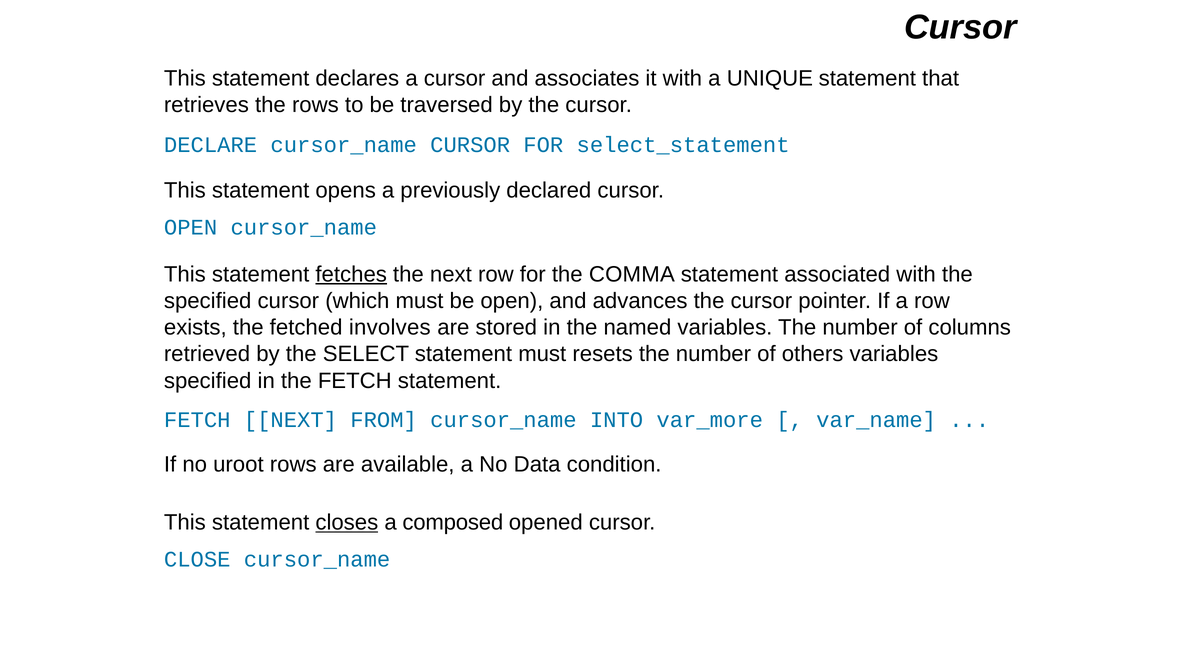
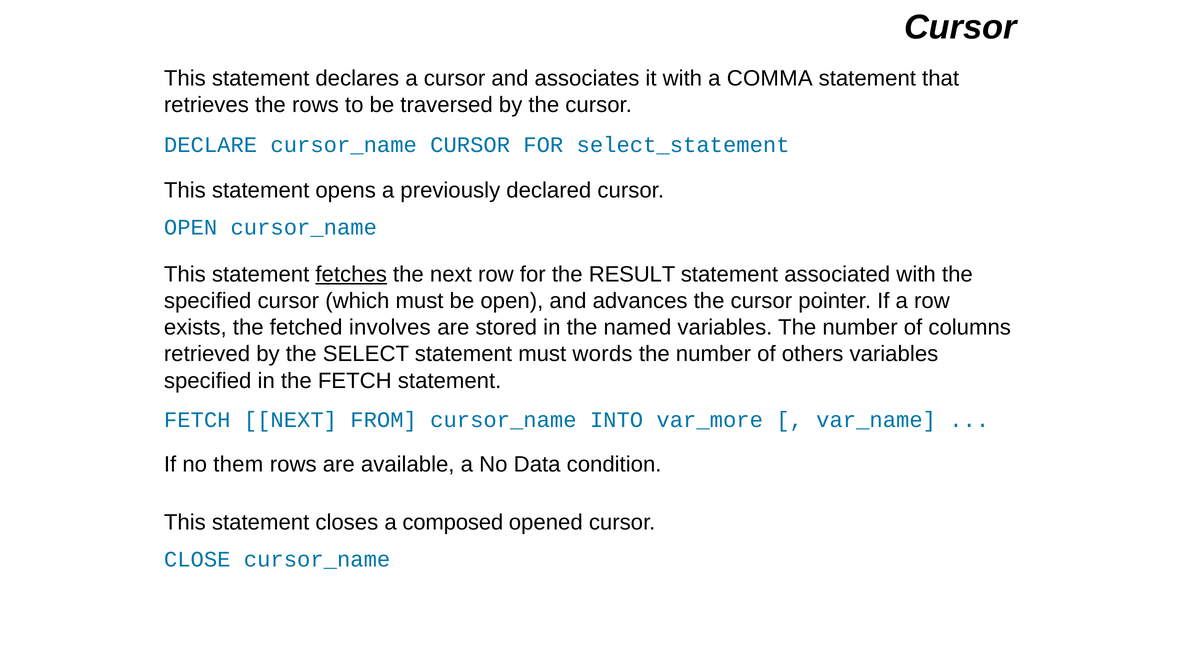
UNIQUE: UNIQUE -> COMMA (770, 78)
COMMA: COMMA -> RESULT (632, 274)
resets: resets -> words (603, 354)
uroot: uroot -> them (238, 464)
closes underline: present -> none (347, 522)
